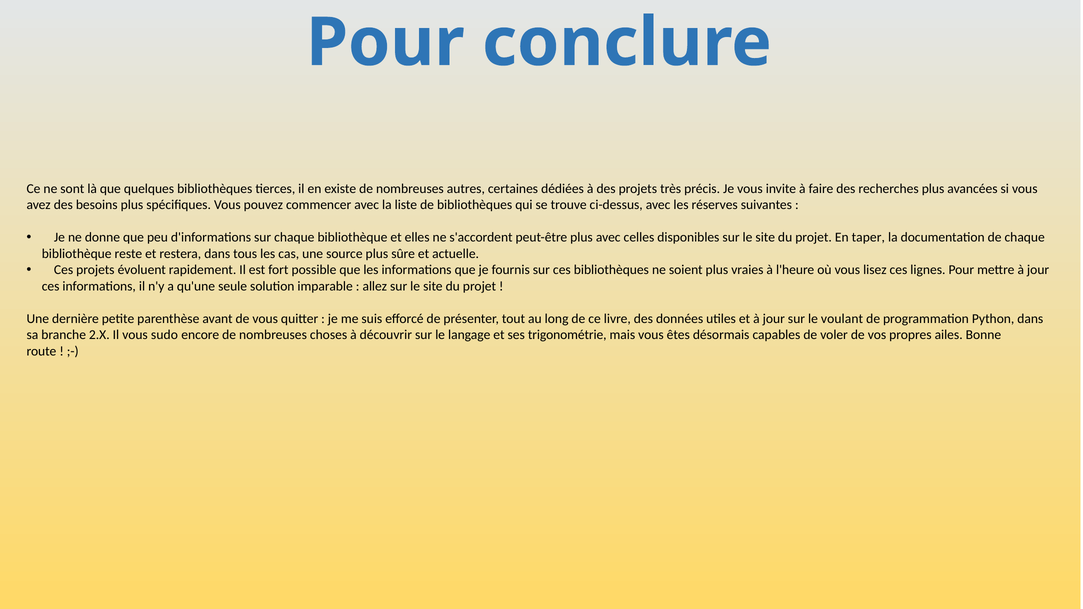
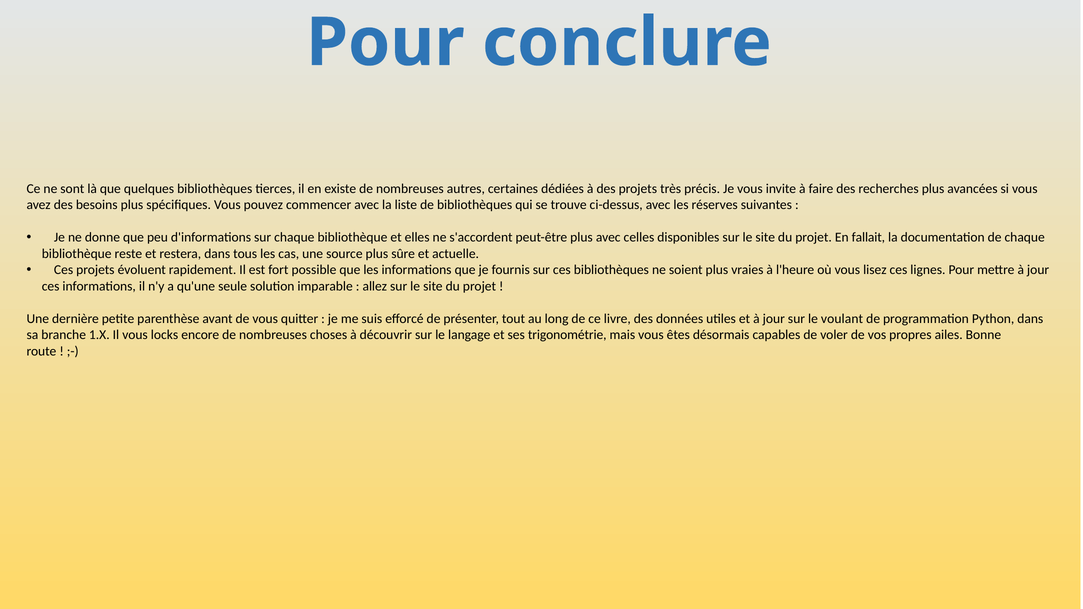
taper: taper -> fallait (868, 238)
2.X: 2.X -> 1.X (99, 335)
sudo: sudo -> locks (165, 335)
